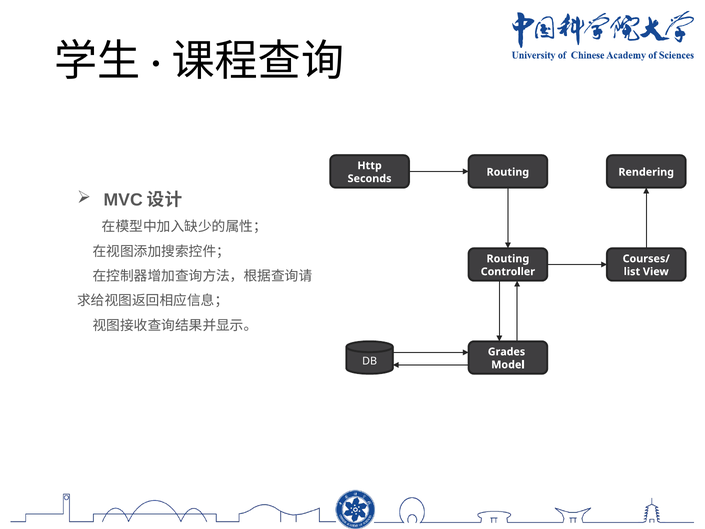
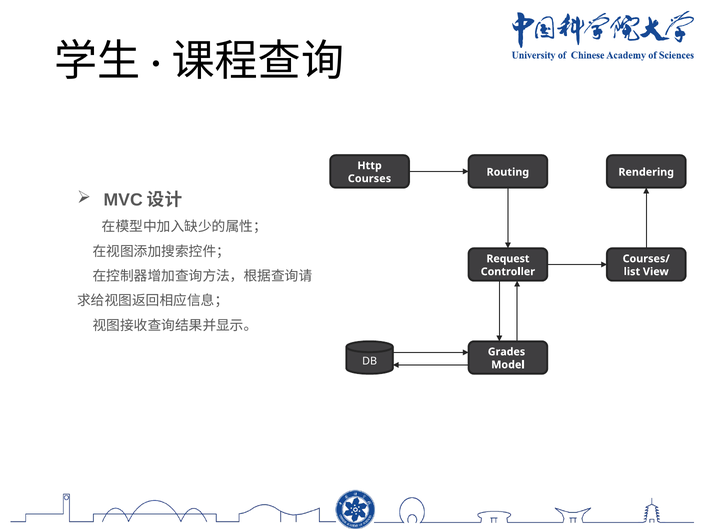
Seconds: Seconds -> Courses (369, 178)
Routing: Routing -> Request (508, 259)
